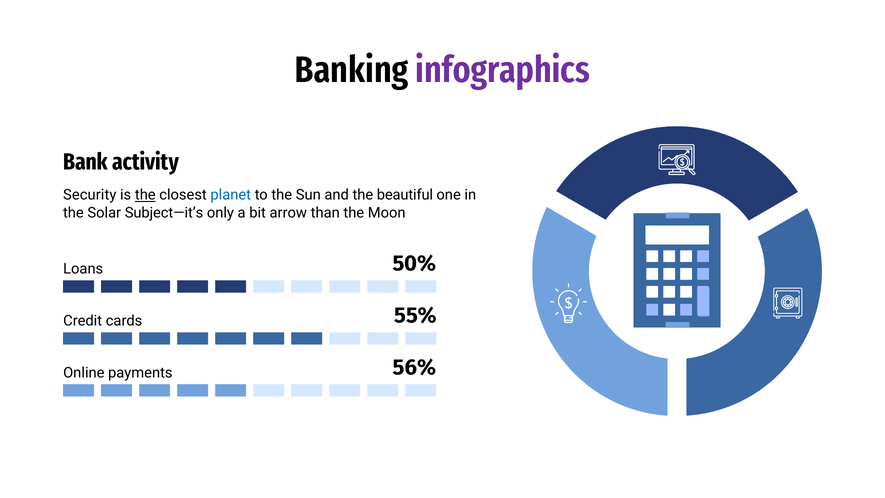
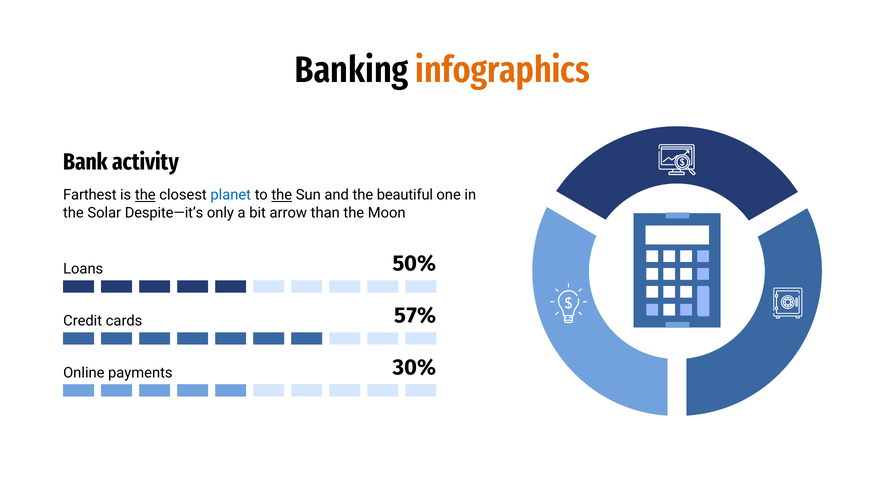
infographics colour: purple -> orange (503, 70)
Security: Security -> Farthest (90, 195)
the underline: none -> present (282, 195)
Subject—it’s: Subject—it’s -> Despite—it’s (164, 213)
55%: 55% -> 57% (415, 315)
56%: 56% -> 30% (415, 367)
